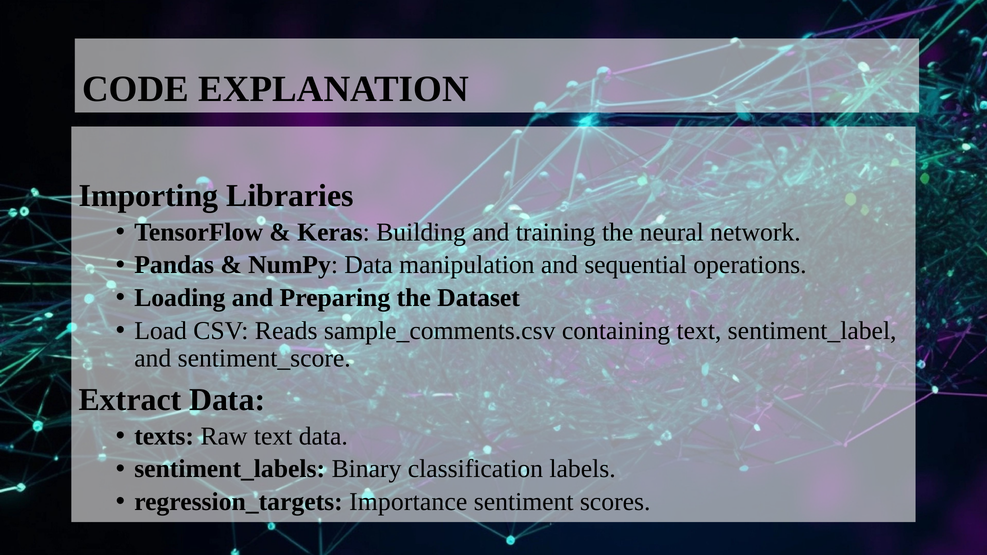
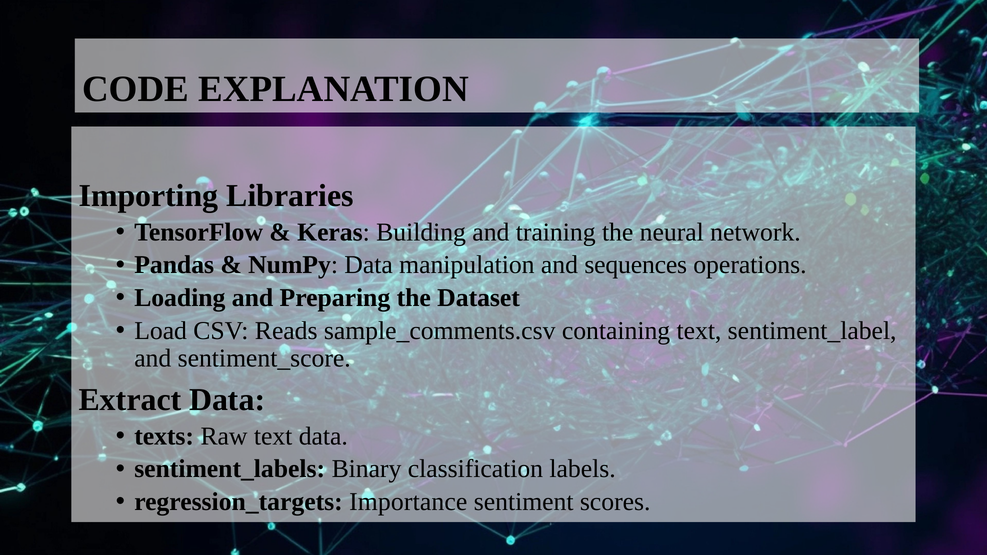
sequential: sequential -> sequences (636, 265)
